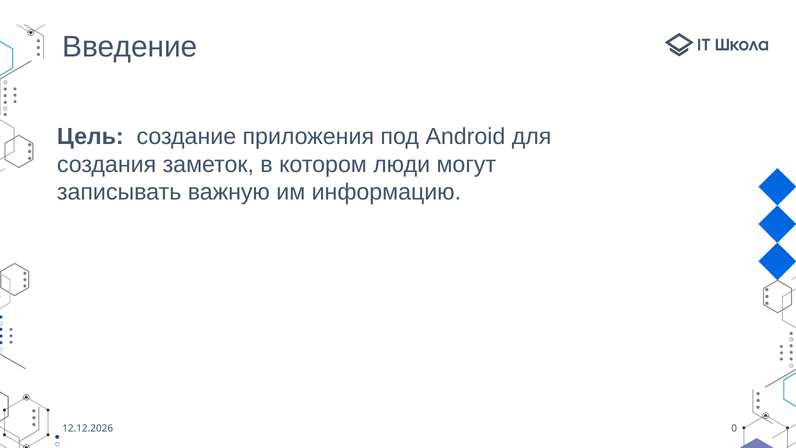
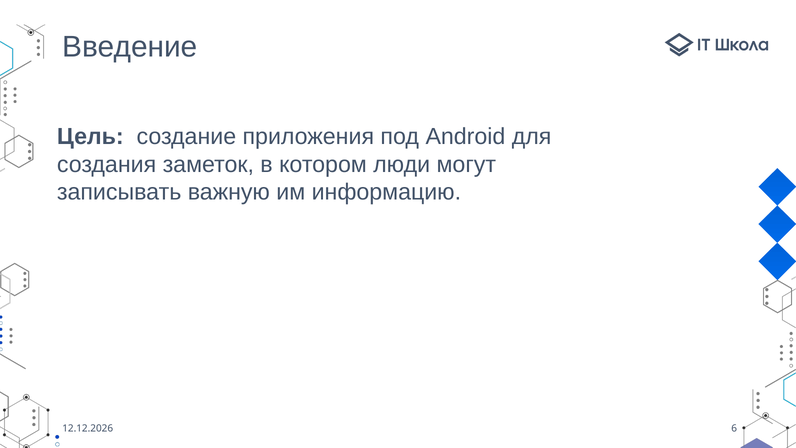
0: 0 -> 6 (734, 428)
